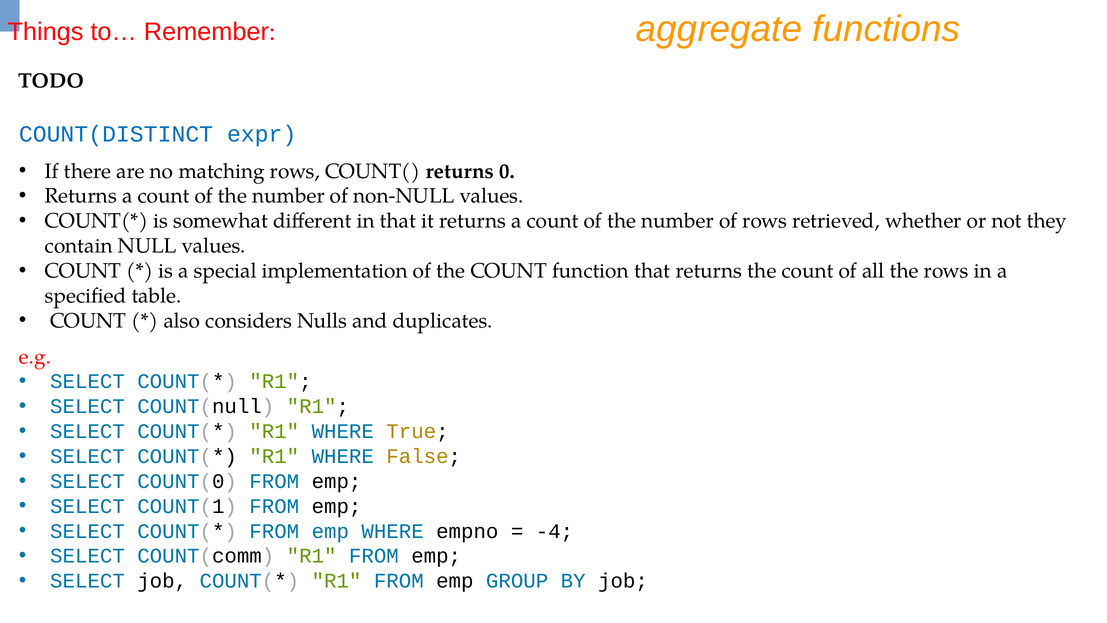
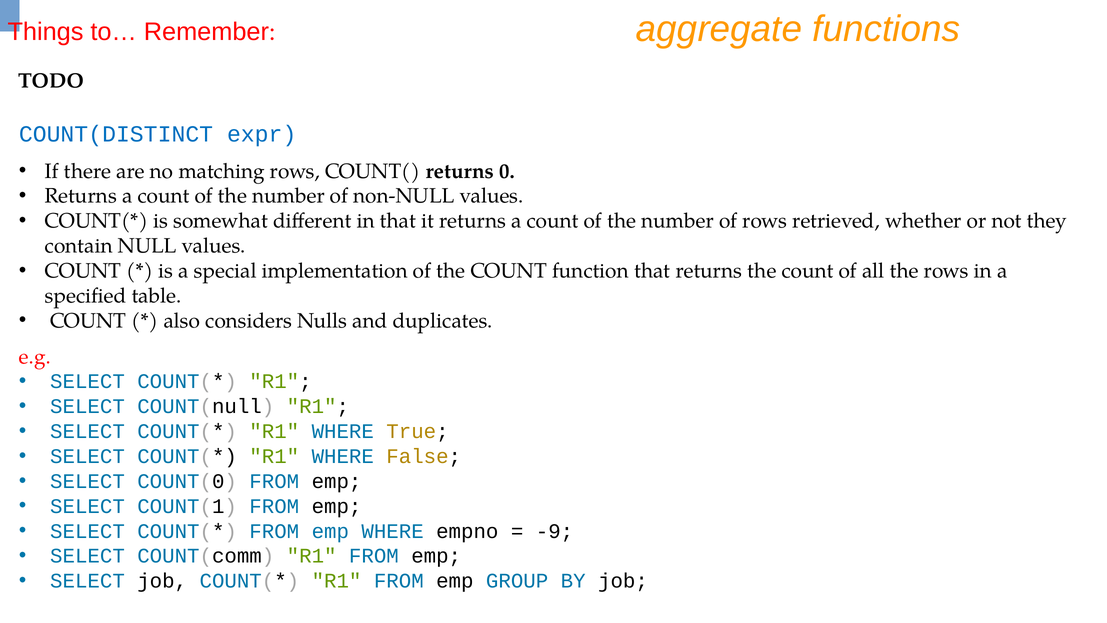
-4: -4 -> -9 (554, 531)
